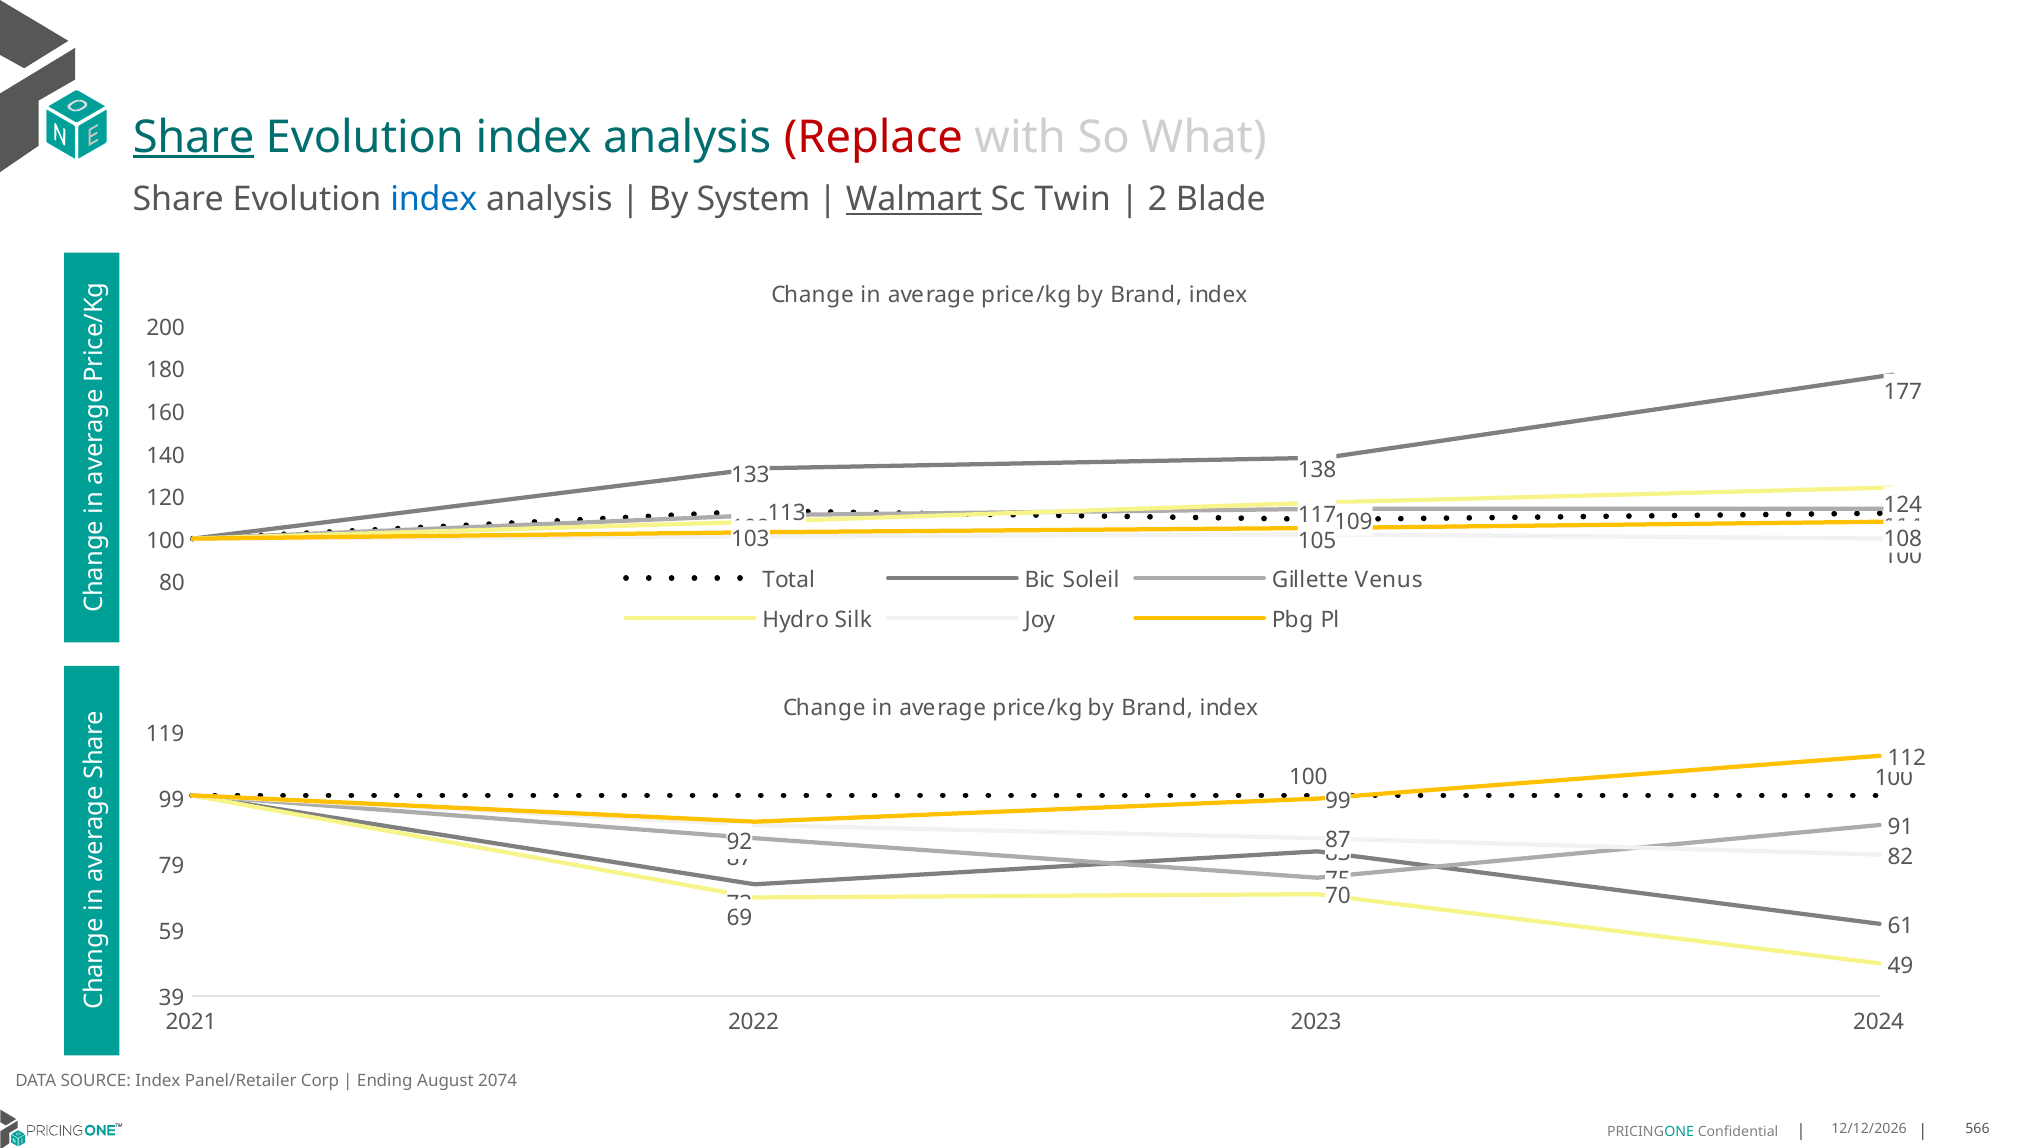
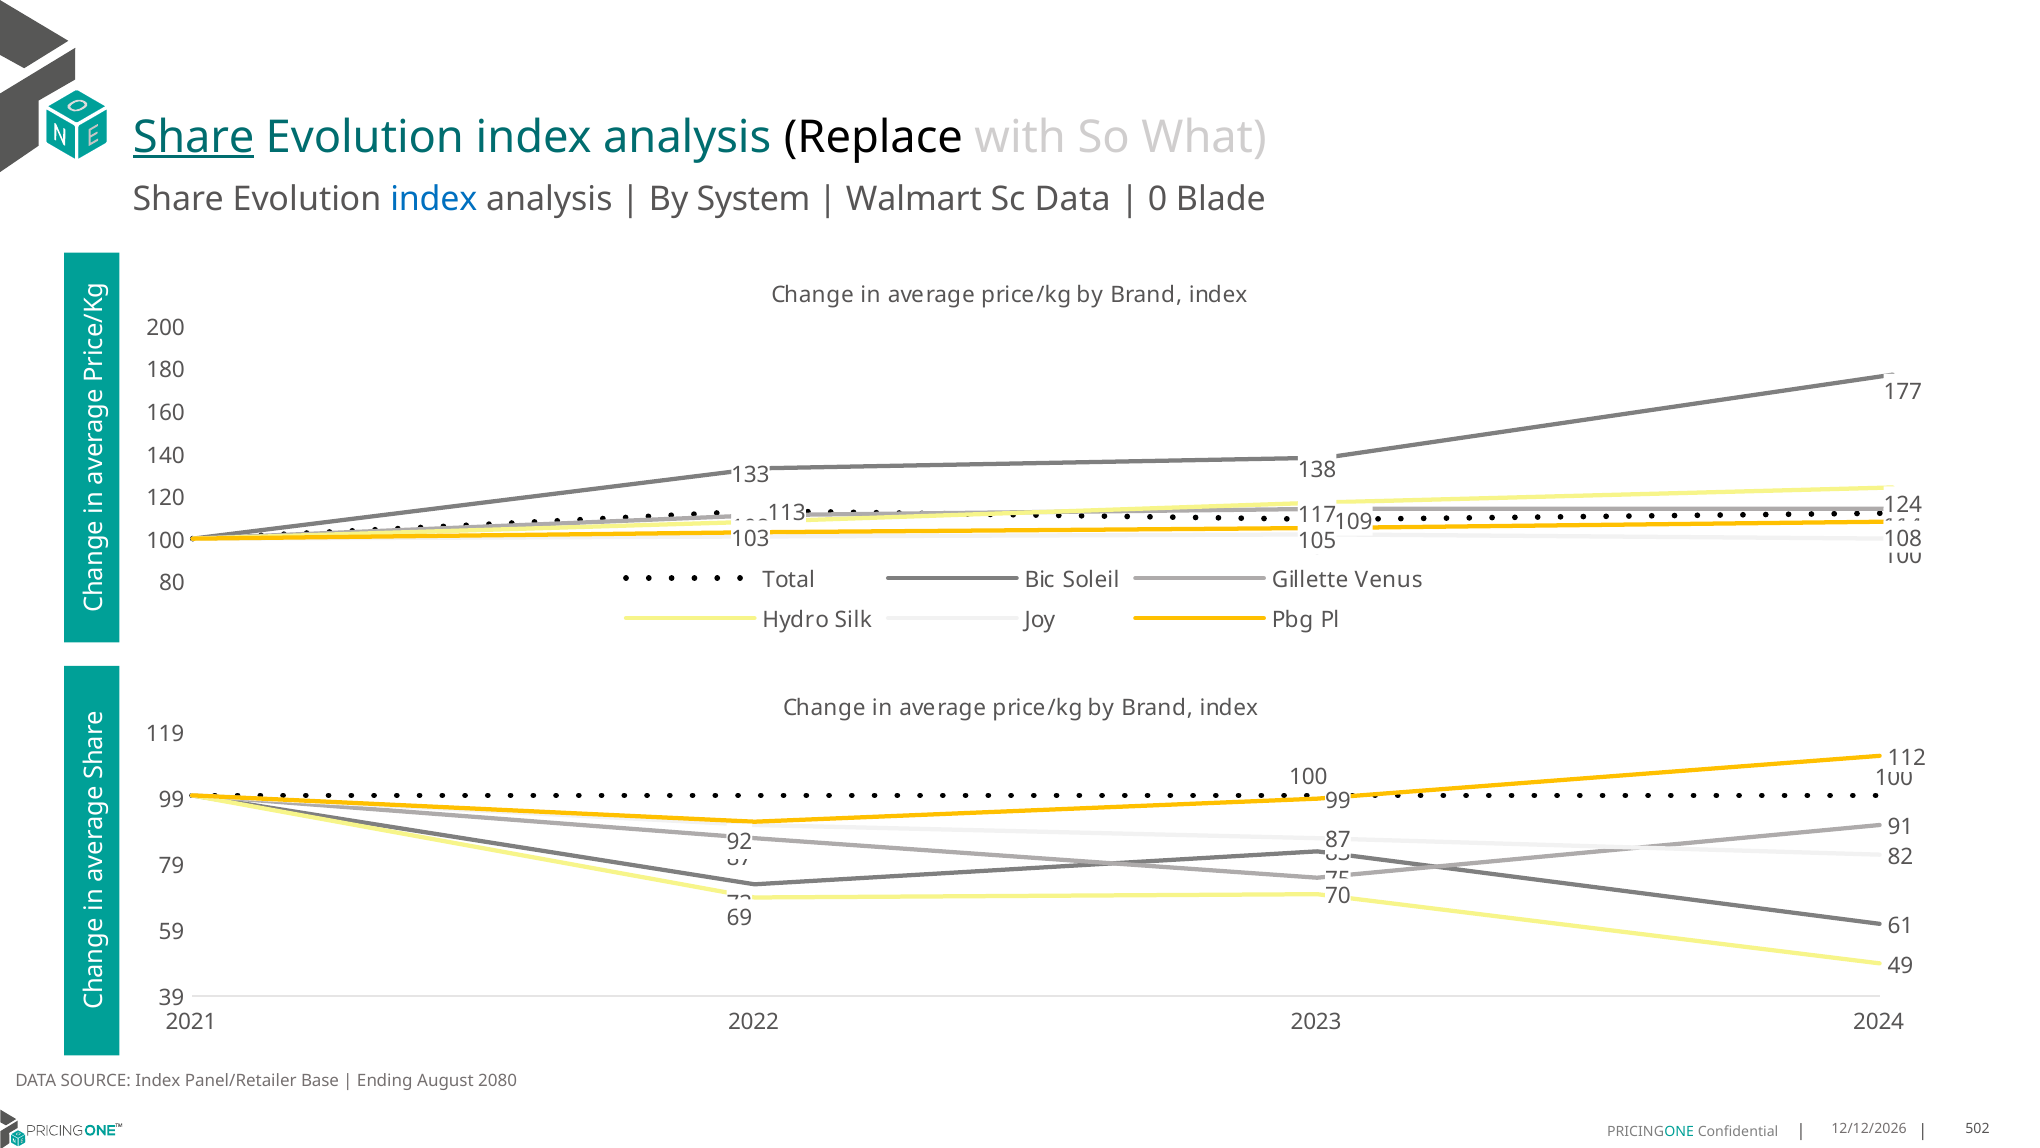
Replace colour: red -> black (873, 137)
Walmart underline: present -> none (914, 199)
Sc Twin: Twin -> Data (1073, 199)
2: 2 -> 0 (1157, 199)
Corp: Corp -> Base (320, 1081)
2074: 2074 -> 2080 (498, 1081)
566: 566 -> 502 (1978, 1128)
